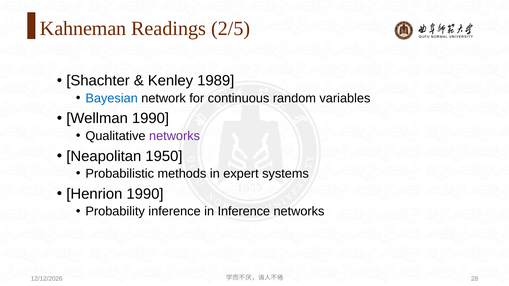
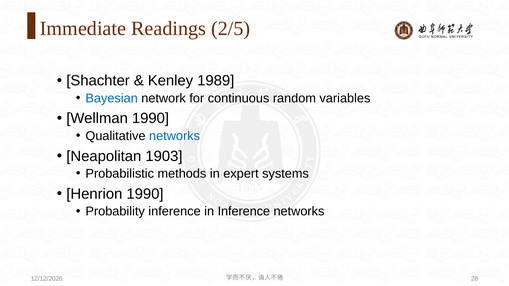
Kahneman: Kahneman -> Immediate (83, 29)
networks colour: purple -> blue (175, 136)
1950: 1950 -> 1903 (164, 156)
